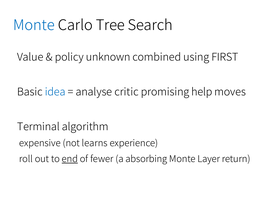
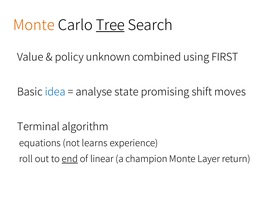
Monte colour: blue -> orange (34, 25)
Tree underline: none -> present (110, 25)
critic: critic -> state (126, 92)
help: help -> shift (202, 92)
expensive: expensive -> equations (40, 143)
fewer: fewer -> linear (102, 159)
absorbing: absorbing -> champion (146, 159)
